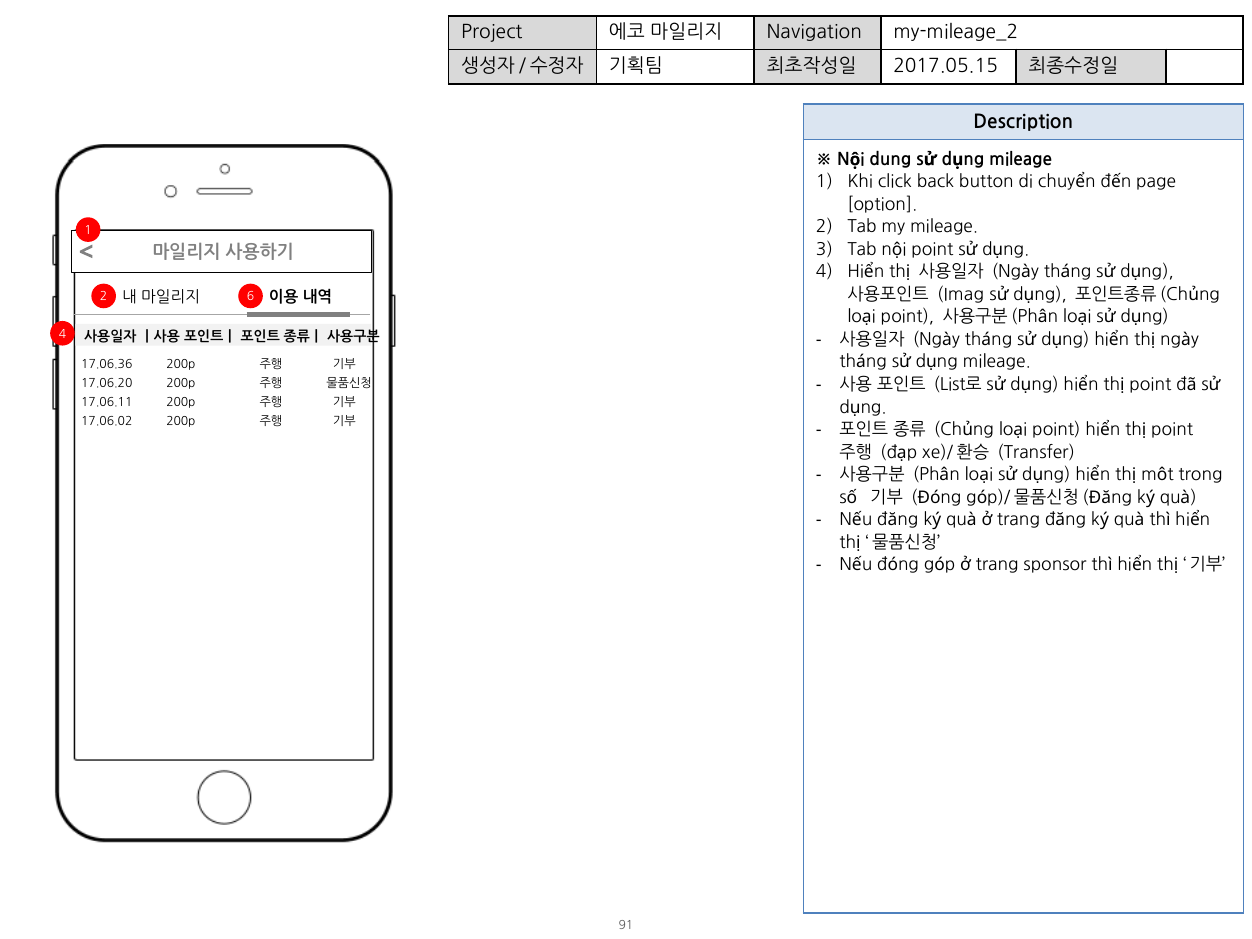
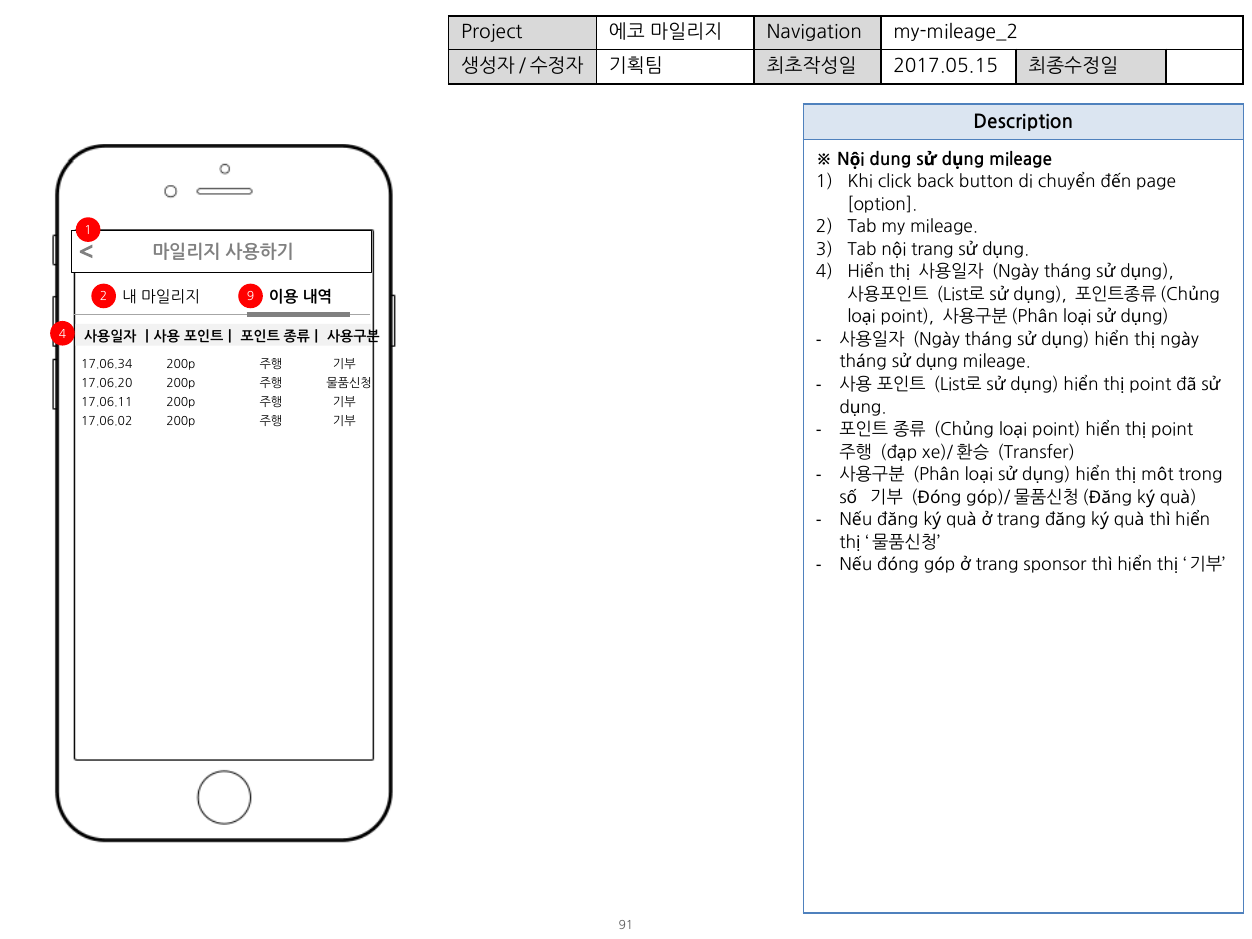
point: point -> trang (932, 250)
Imag: Imag -> List로 (961, 295)
6: 6 -> 9 (251, 297)
17.06.36: 17.06.36 -> 17.06.34 (107, 364)
